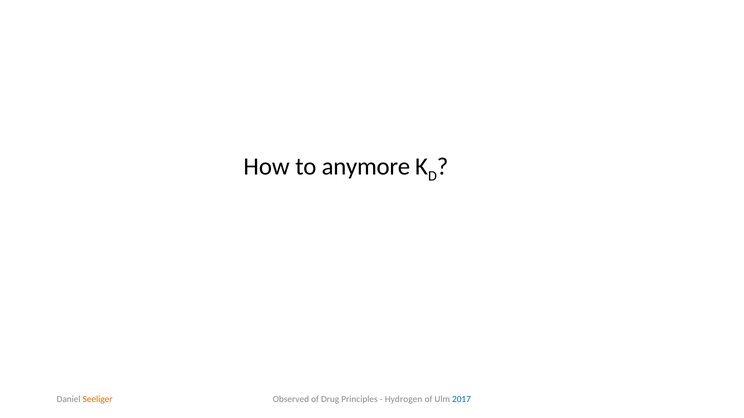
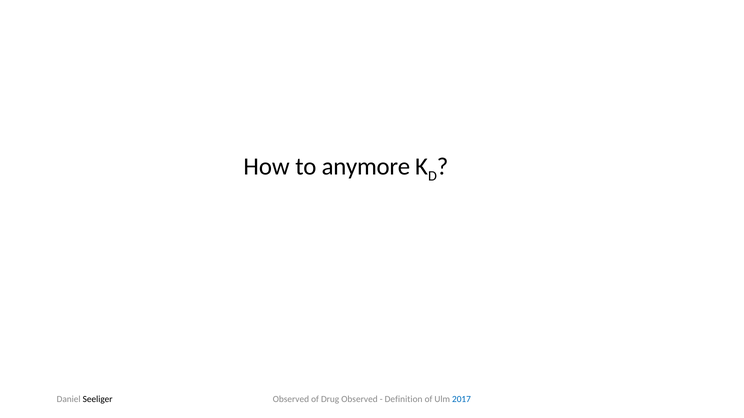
Drug Principles: Principles -> Observed (359, 400)
Hydrogen: Hydrogen -> Definition (404, 400)
Seeliger colour: orange -> black (98, 400)
